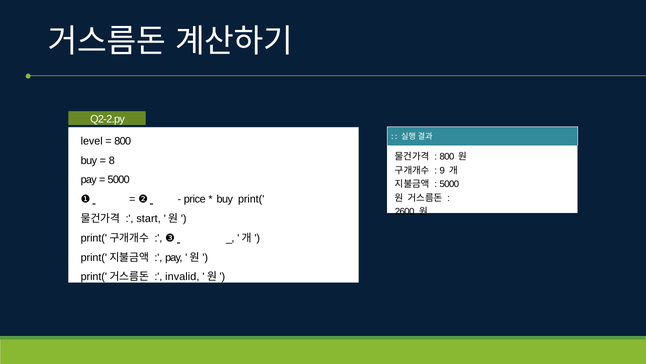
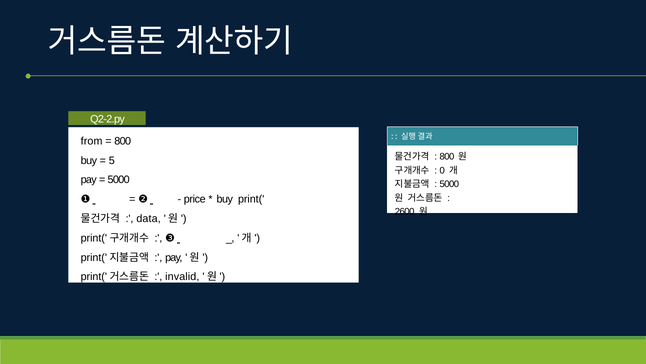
level: level -> from (92, 141)
8: 8 -> 5 (112, 160)
9: 9 -> 0 (442, 170)
start: start -> data (149, 218)
